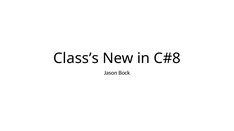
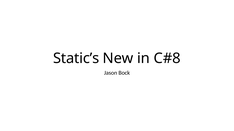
Class’s: Class’s -> Static’s (76, 58)
